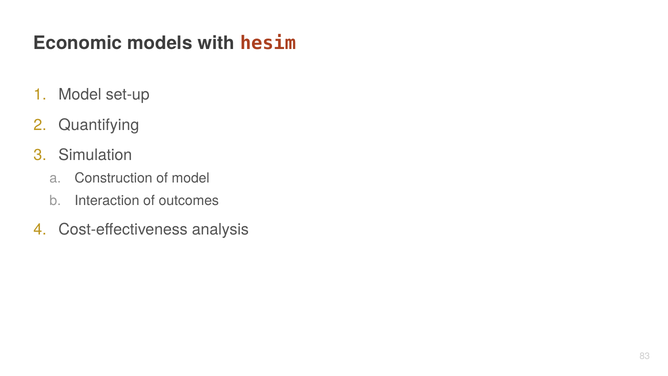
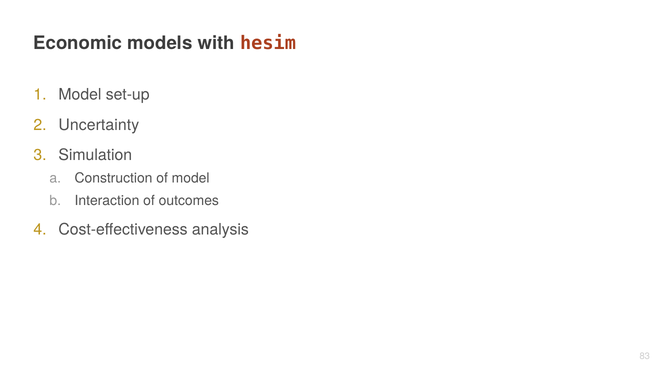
Quantifying: Quantifying -> Uncertainty (99, 125)
